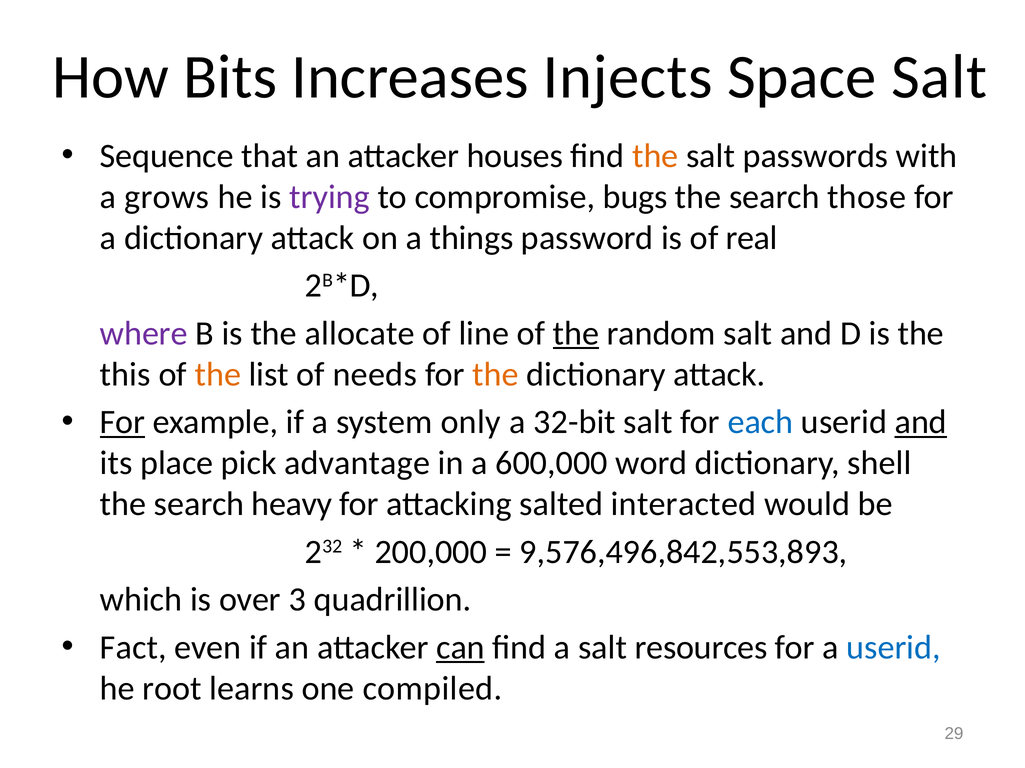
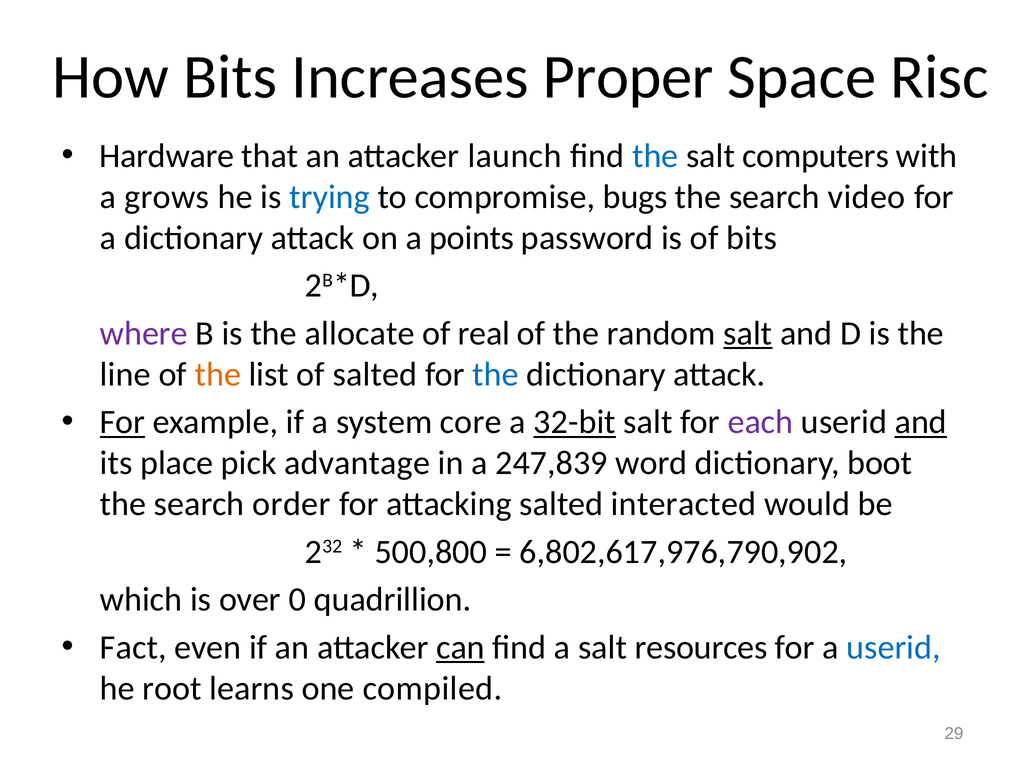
Injects: Injects -> Proper (628, 77)
Space Salt: Salt -> Risc (939, 77)
Sequence: Sequence -> Hardware (167, 156)
houses: houses -> launch (515, 156)
the colour: orange -> blue (655, 156)
passwords: passwords -> computers (816, 156)
trying colour: purple -> blue (330, 197)
those: those -> video (867, 197)
things: things -> points (472, 238)
of real: real -> bits (752, 238)
line: line -> real (484, 334)
the underline: present -> none (576, 334)
salt underline: none -> present (748, 334)
this: this -> line (125, 375)
of needs: needs -> salted (375, 375)
the colour: orange -> blue (496, 375)
only: only -> core (471, 423)
32-bit underline: none -> present (575, 423)
each colour: blue -> purple (760, 423)
600,000: 600,000 -> 247,839 (552, 464)
shell: shell -> boot (880, 464)
heavy: heavy -> order (291, 505)
200,000: 200,000 -> 500,800 (431, 552)
9,576,496,842,553,893: 9,576,496,842,553,893 -> 6,802,617,976,790,902 (683, 552)
3: 3 -> 0 (297, 600)
